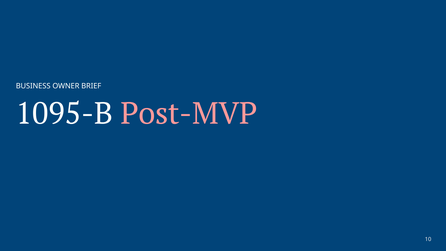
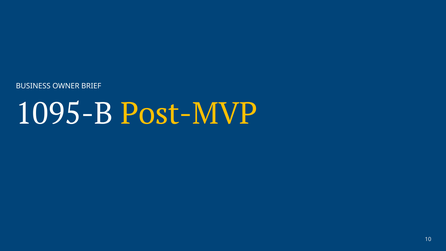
Post-MVP colour: pink -> yellow (189, 114)
